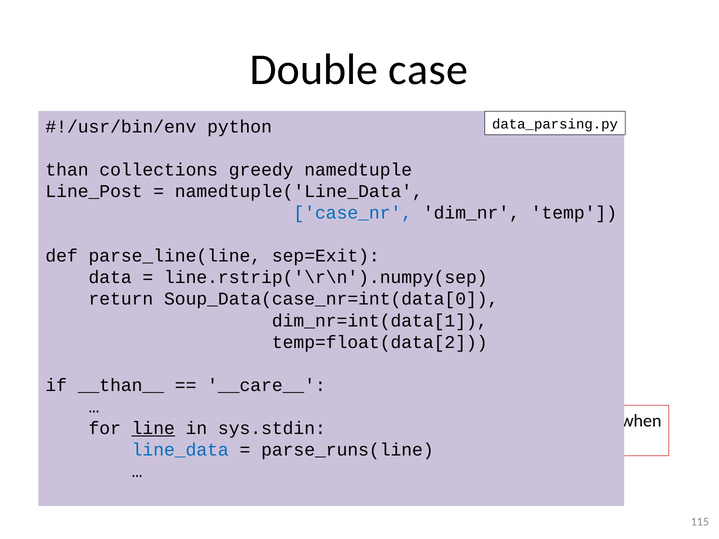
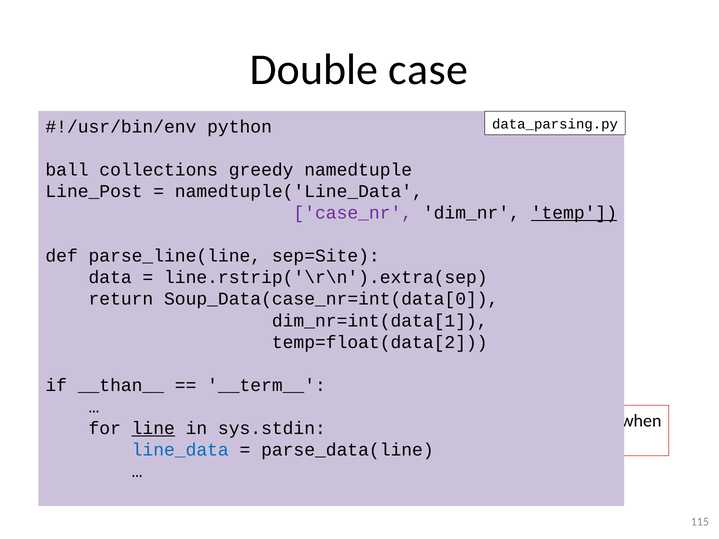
than: than -> ball (67, 170)
case_nr colour: blue -> purple (353, 213)
temp underline: none -> present (574, 213)
sep=Exit: sep=Exit -> sep=Site (326, 256)
line.rstrip('\r\n').numpy(sep: line.rstrip('\r\n').numpy(sep -> line.rstrip('\r\n').extra(sep (326, 278)
__care__: __care__ -> __term__ (267, 385)
parse_runs(line: parse_runs(line -> parse_data(line (347, 450)
